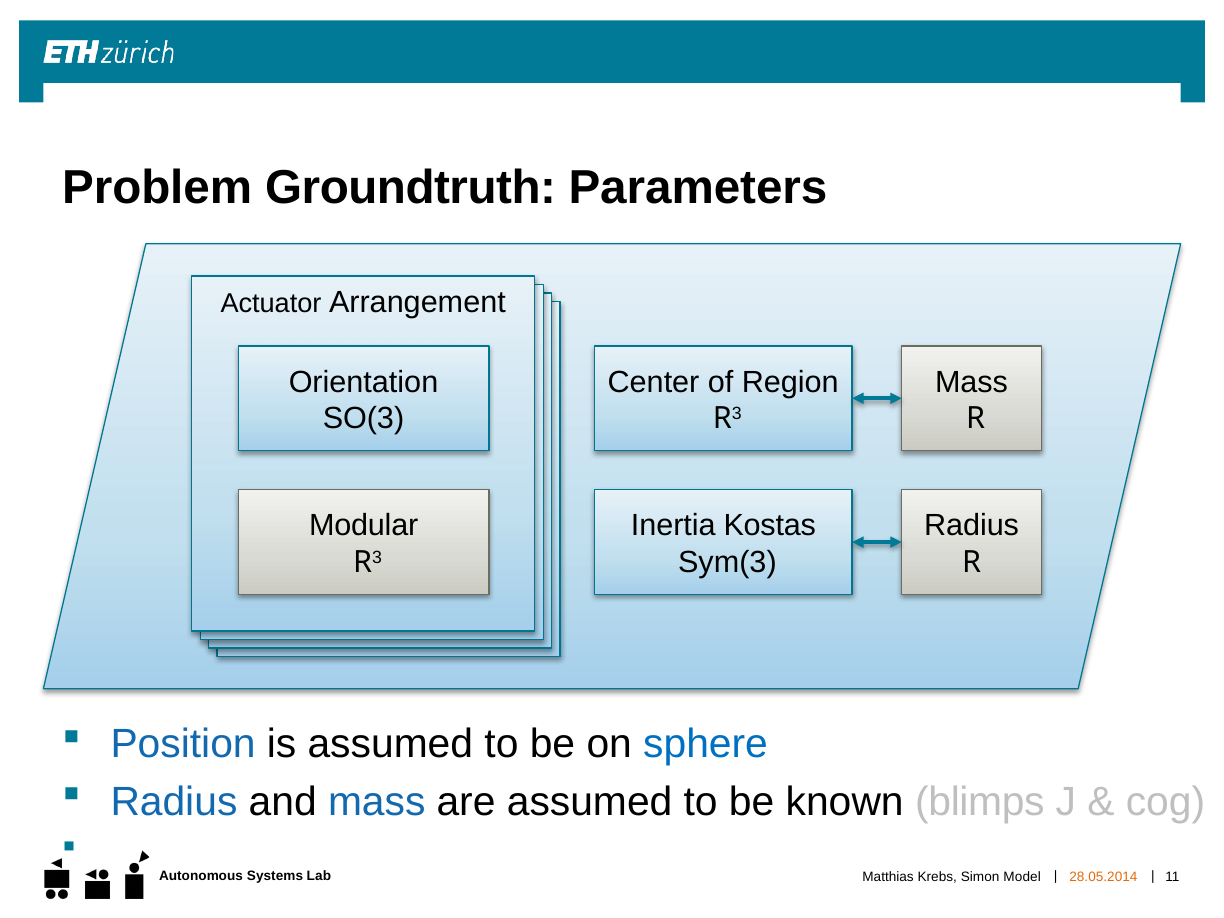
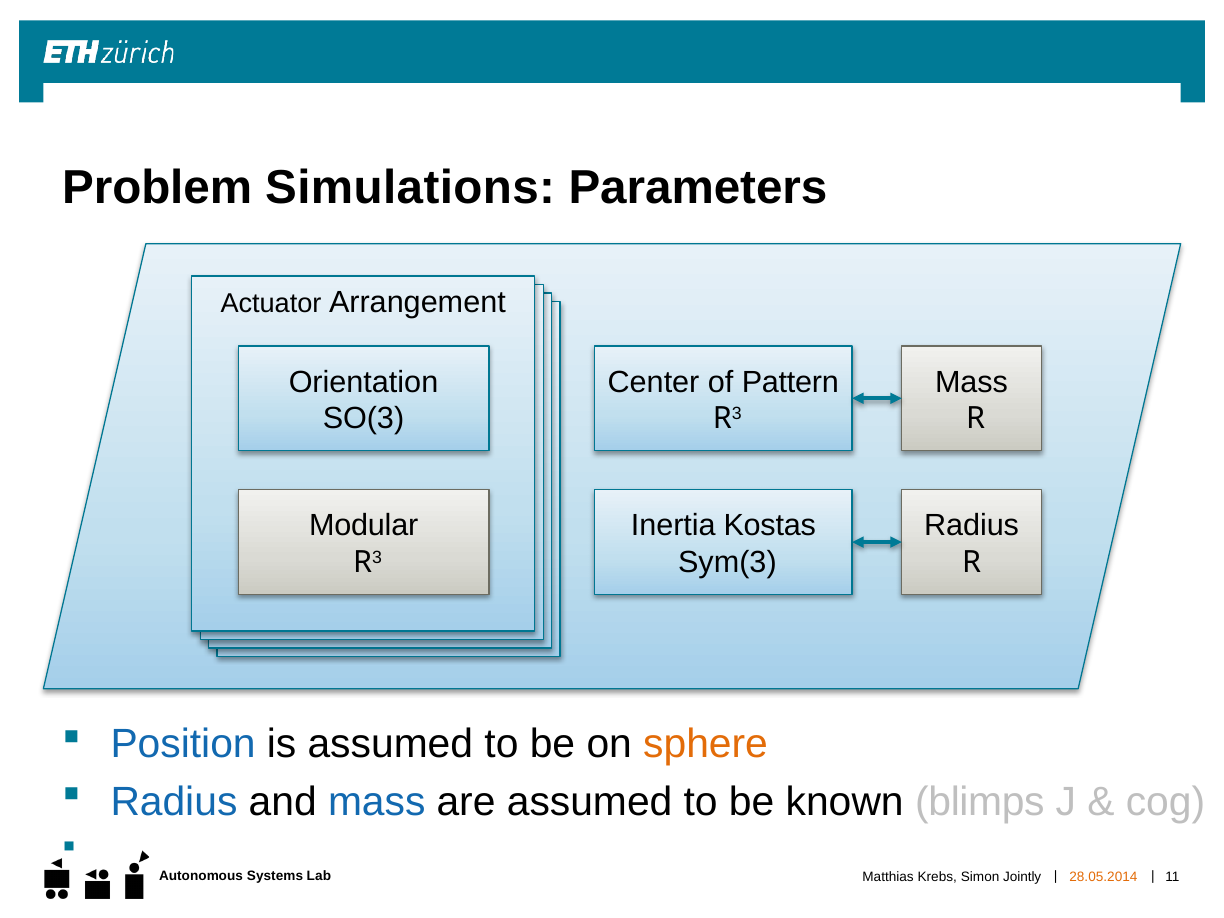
Groundtruth: Groundtruth -> Simulations (410, 188)
Region: Region -> Pattern (790, 382)
sphere colour: blue -> orange (706, 744)
Model: Model -> Jointly (1022, 877)
